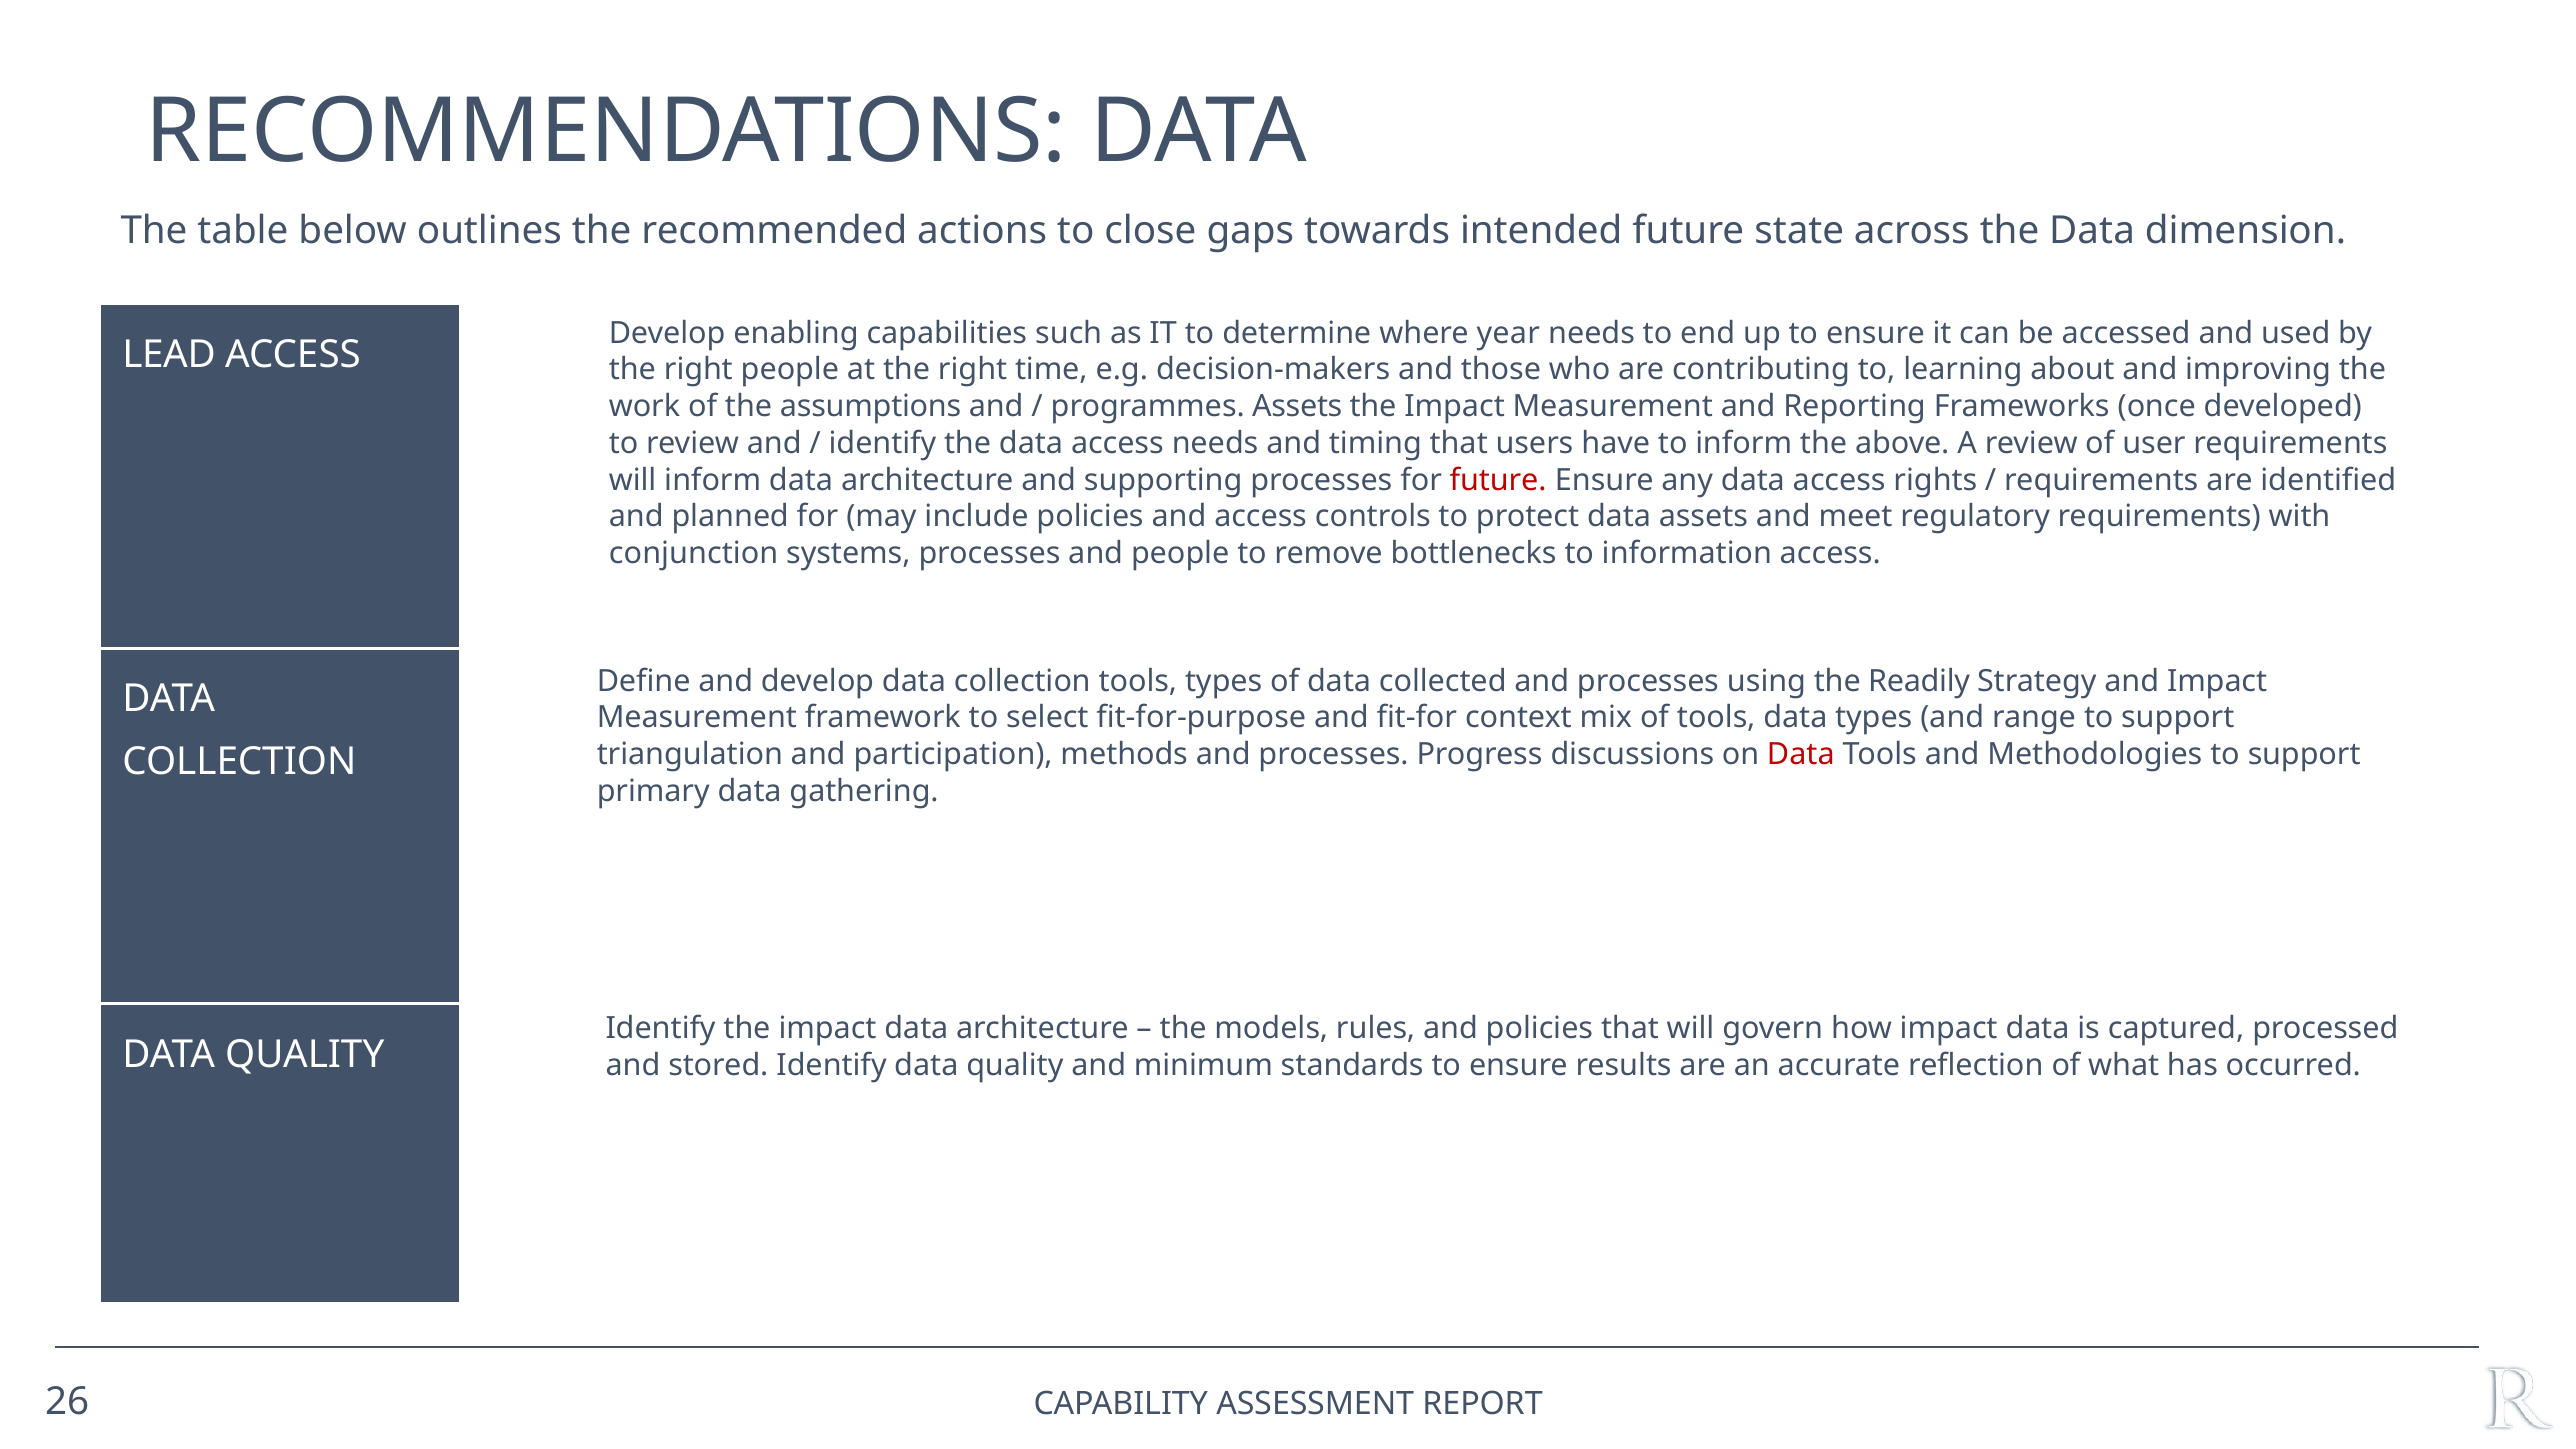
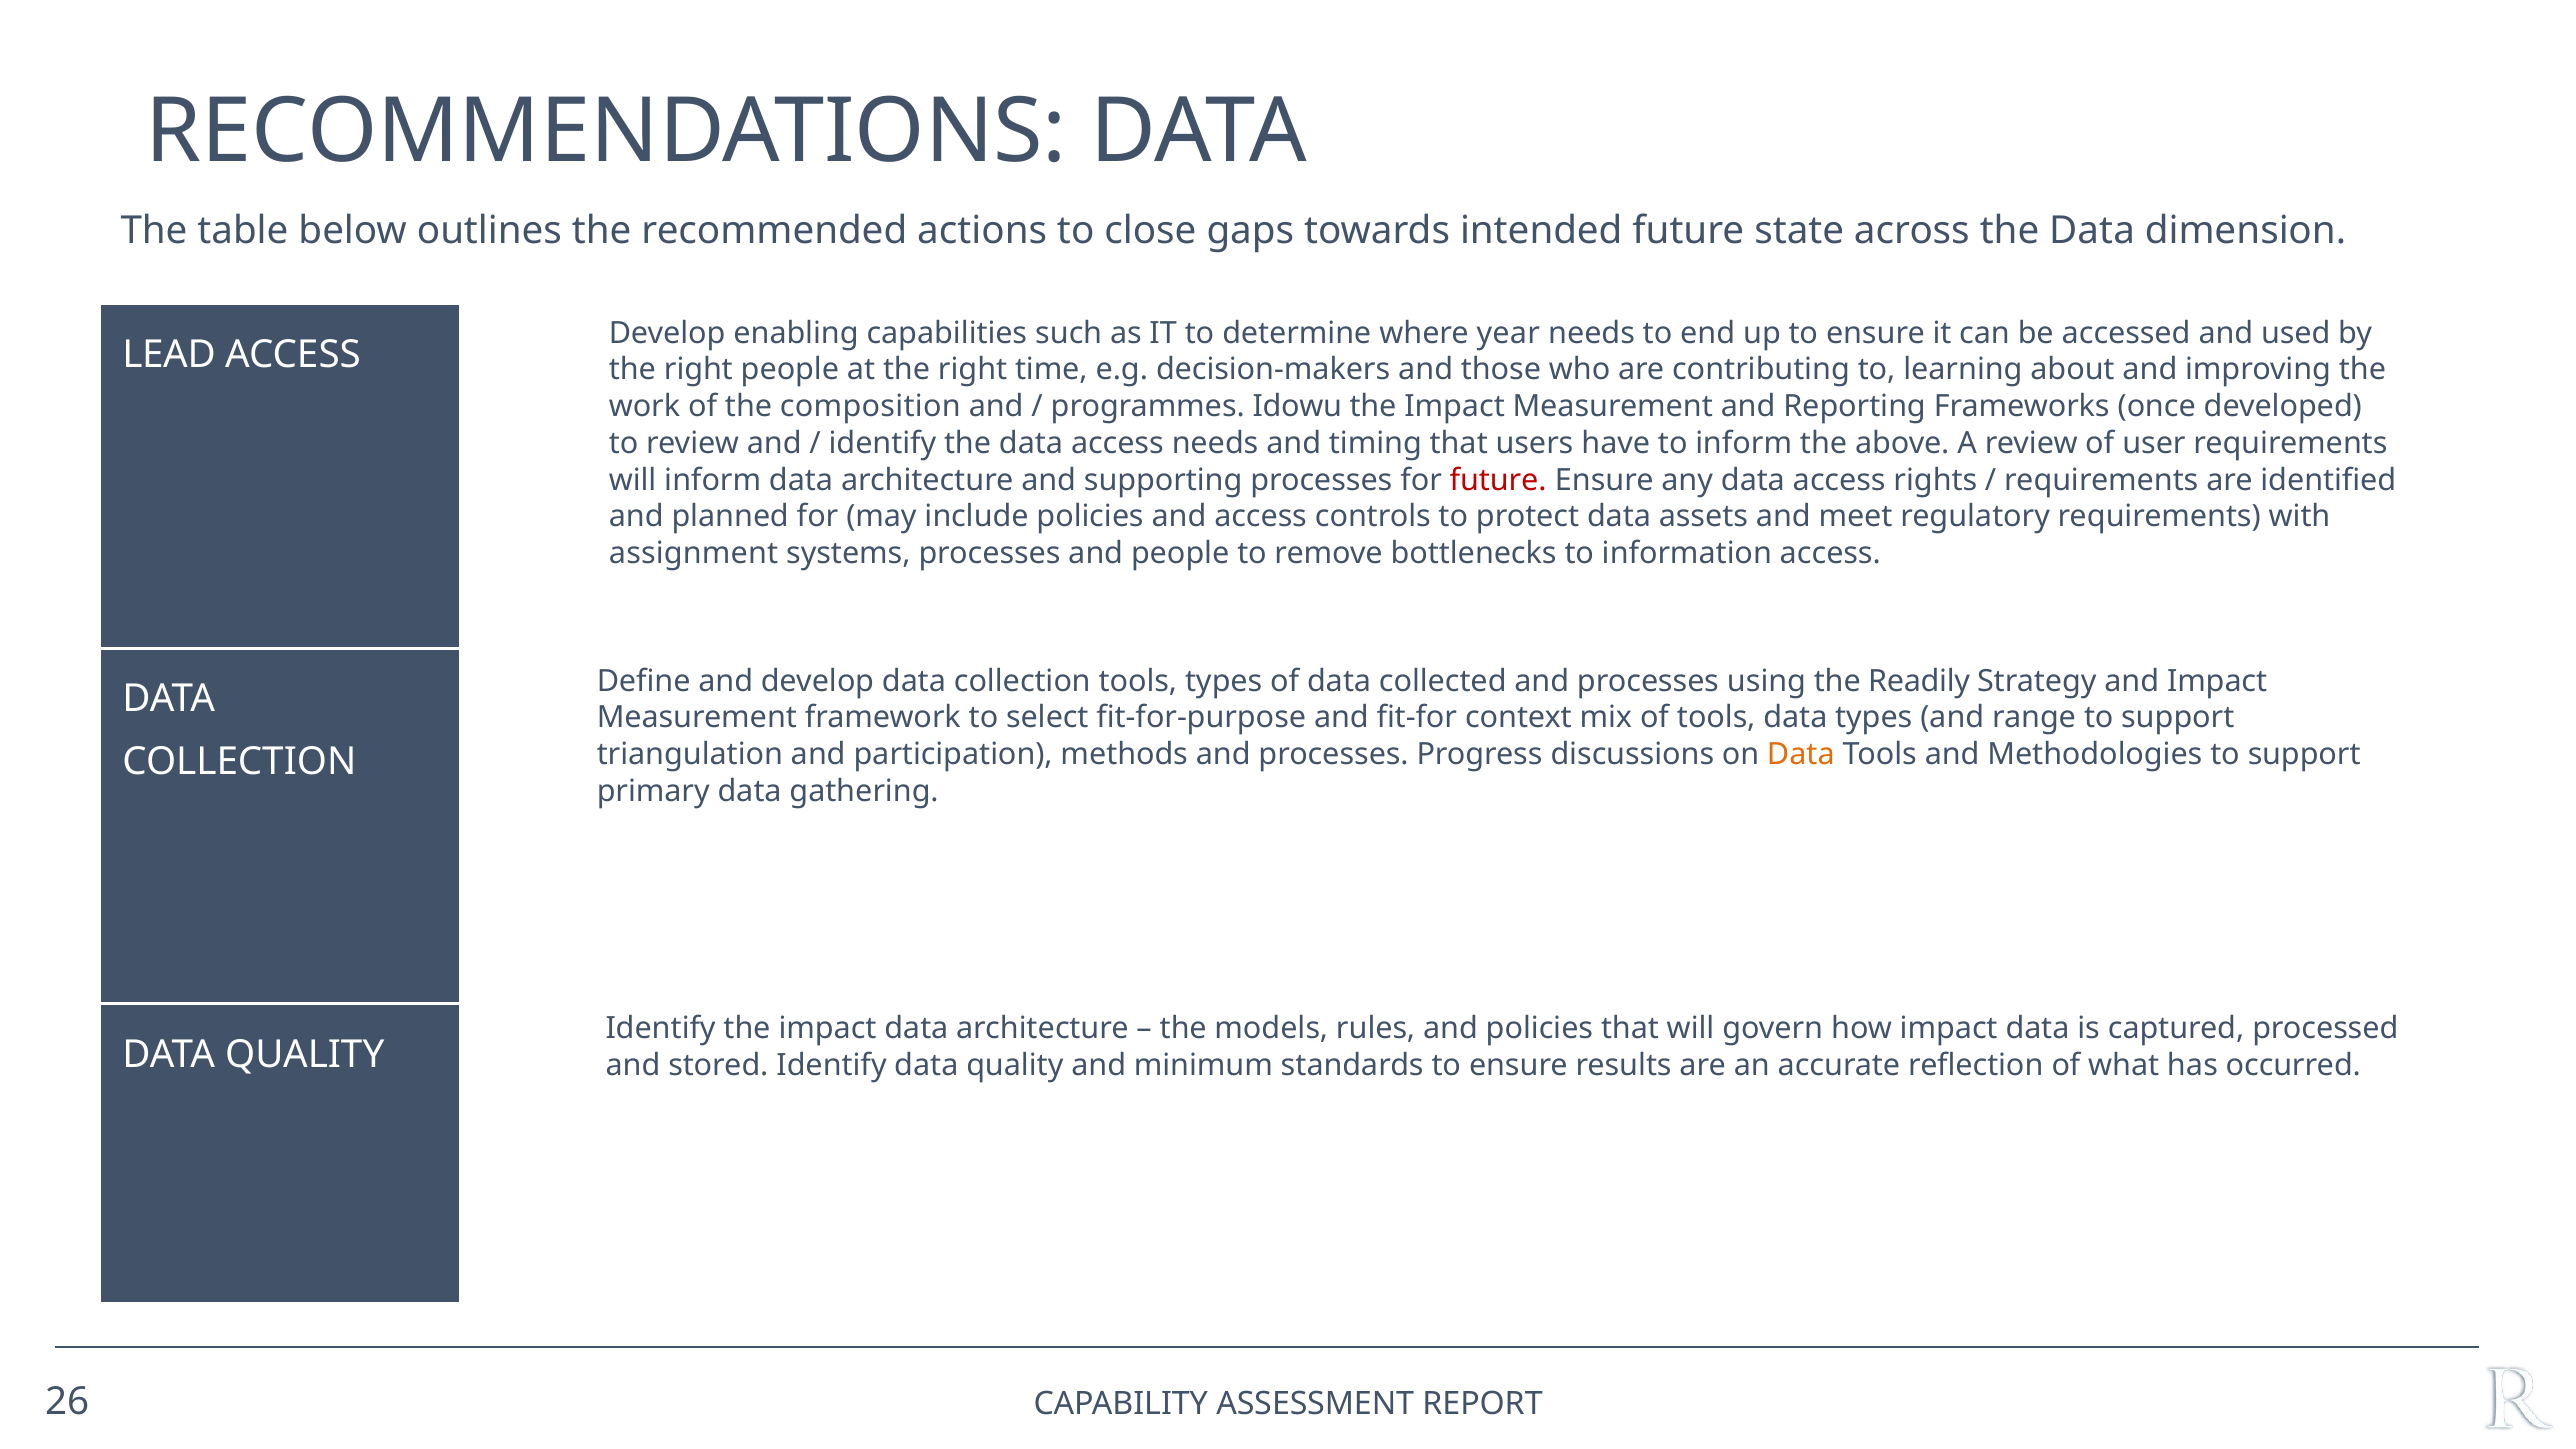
assumptions: assumptions -> composition (870, 407)
programmes Assets: Assets -> Idowu (1297, 407)
conjunction: conjunction -> assignment (694, 553)
Data colour: red -> orange (1801, 754)
